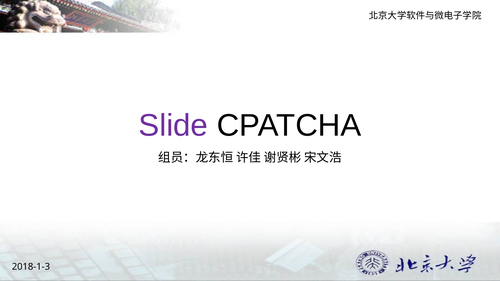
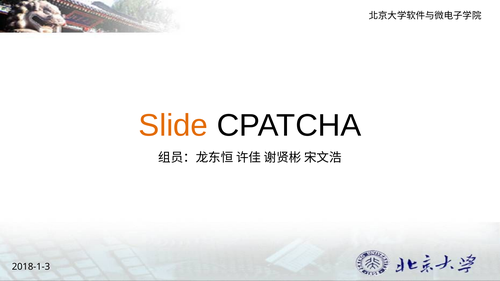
Slide colour: purple -> orange (173, 125)
